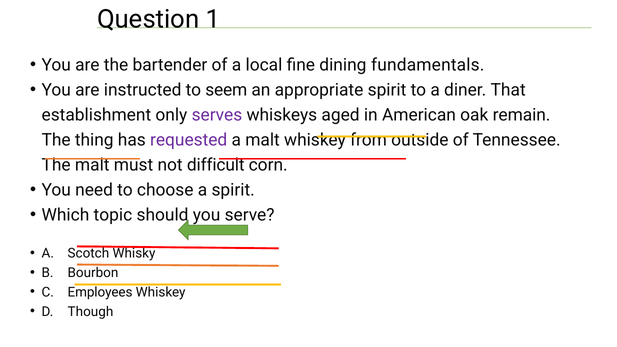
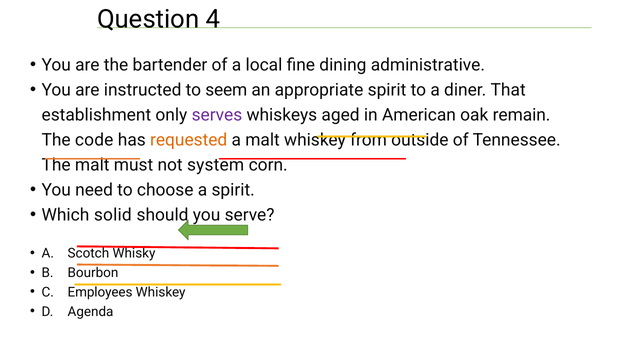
1: 1 -> 4 (213, 19)
fundamentals: fundamentals -> administrative (428, 65)
thing: thing -> code (94, 140)
requested colour: purple -> orange (189, 140)
difficult: difficult -> system (216, 165)
topic: topic -> solid (113, 215)
Though: Though -> Agenda (91, 312)
